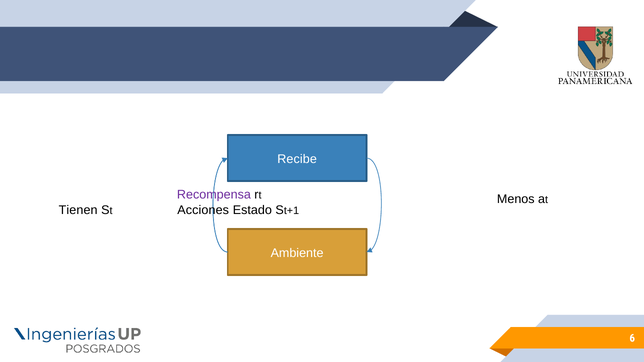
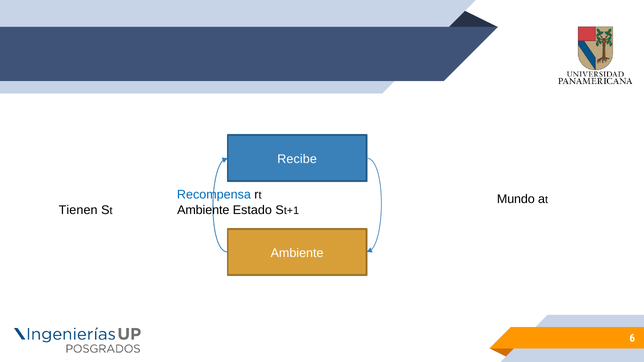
Recompensa colour: purple -> blue (214, 195)
Menos: Menos -> Mundo (516, 199)
Acciones: Acciones -> Ambiente (203, 210)
